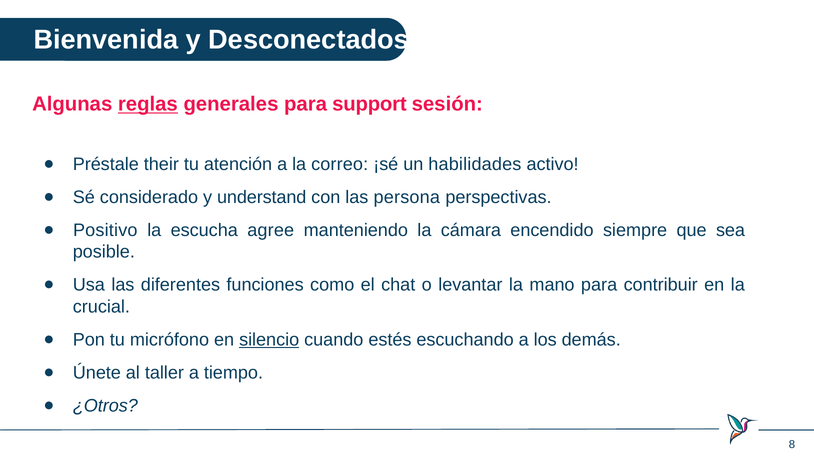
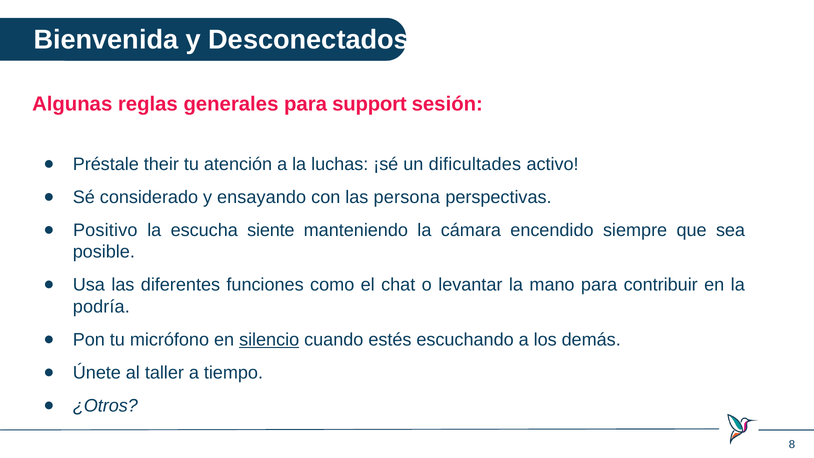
reglas underline: present -> none (148, 104)
correo: correo -> luchas (340, 164)
habilidades: habilidades -> dificultades (475, 164)
understand: understand -> ensayando (262, 197)
agree: agree -> siente (271, 230)
crucial: crucial -> podría (101, 307)
